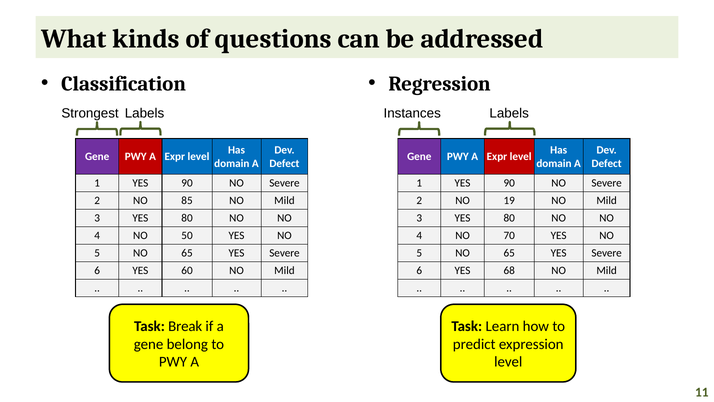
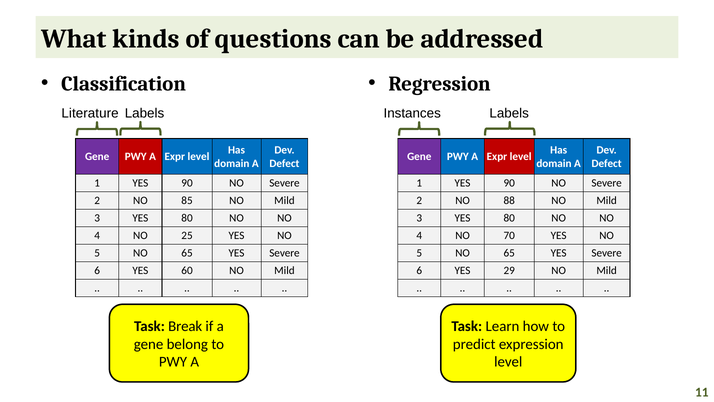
Strongest: Strongest -> Literature (90, 113)
19: 19 -> 88 (509, 201)
50: 50 -> 25 (187, 236)
68: 68 -> 29 (509, 270)
